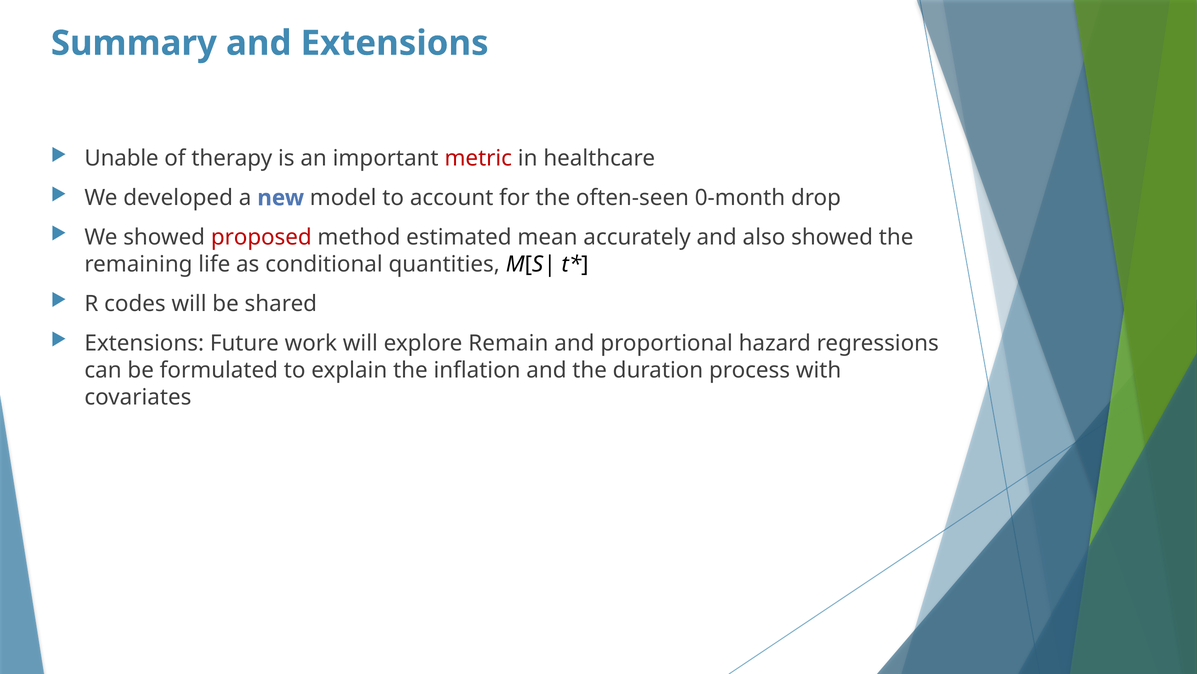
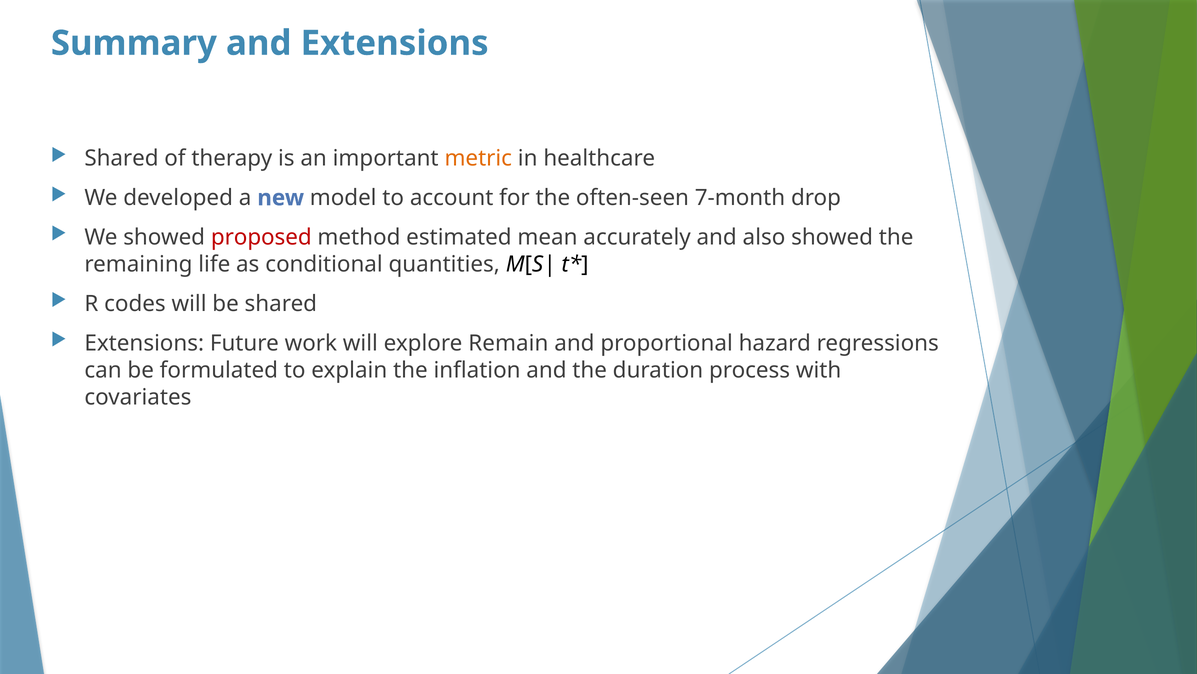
Unable: Unable -> Shared (122, 158)
metric colour: red -> orange (478, 158)
0-month: 0-month -> 7-month (740, 198)
